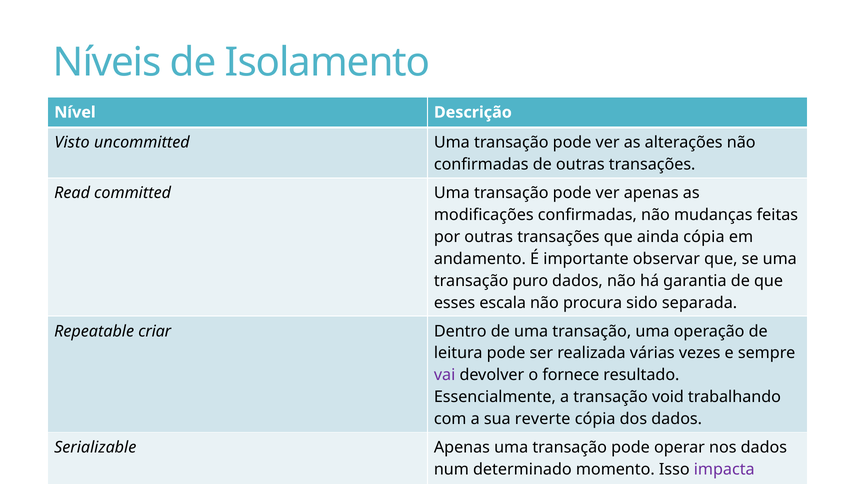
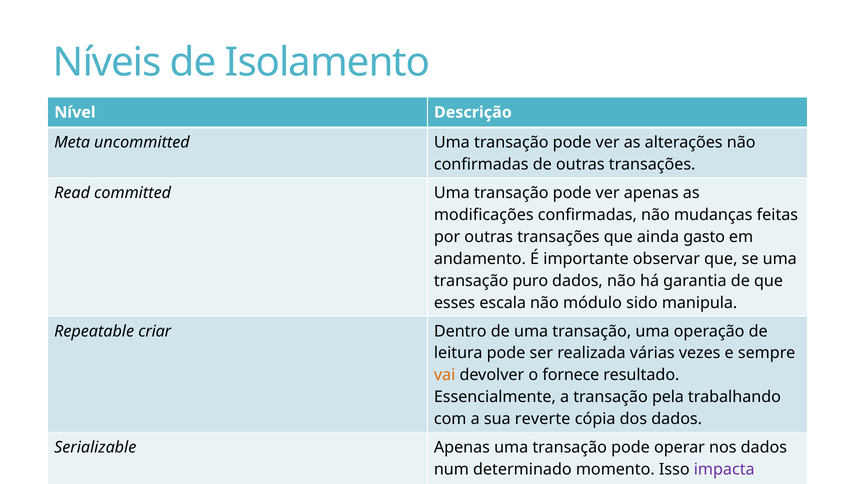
Visto: Visto -> Meta (72, 143)
ainda cópia: cópia -> gasto (704, 237)
procura: procura -> módulo (592, 303)
separada: separada -> manipula (700, 303)
vai colour: purple -> orange (445, 375)
void: void -> pela (668, 397)
